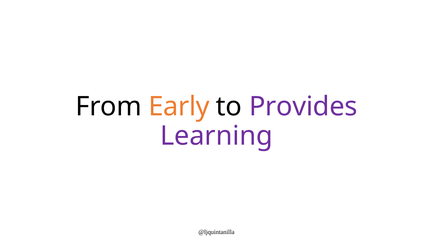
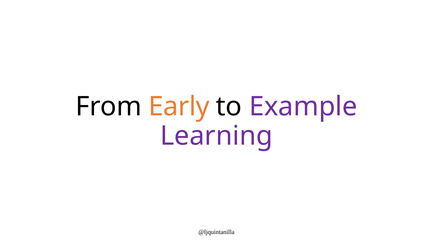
Provides: Provides -> Example (303, 107)
